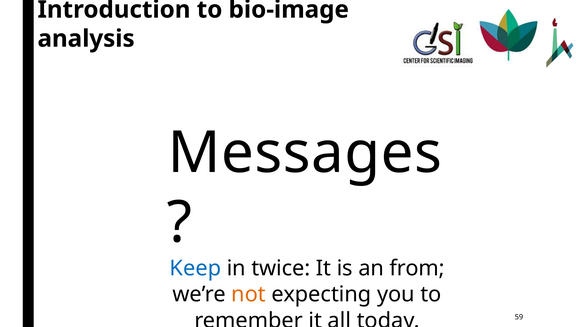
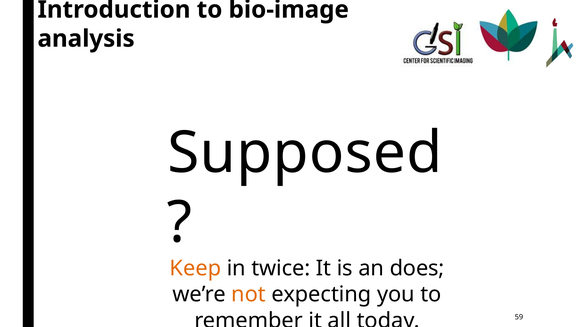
Messages: Messages -> Supposed (305, 153)
Keep colour: blue -> orange (195, 268)
from: from -> does (417, 268)
